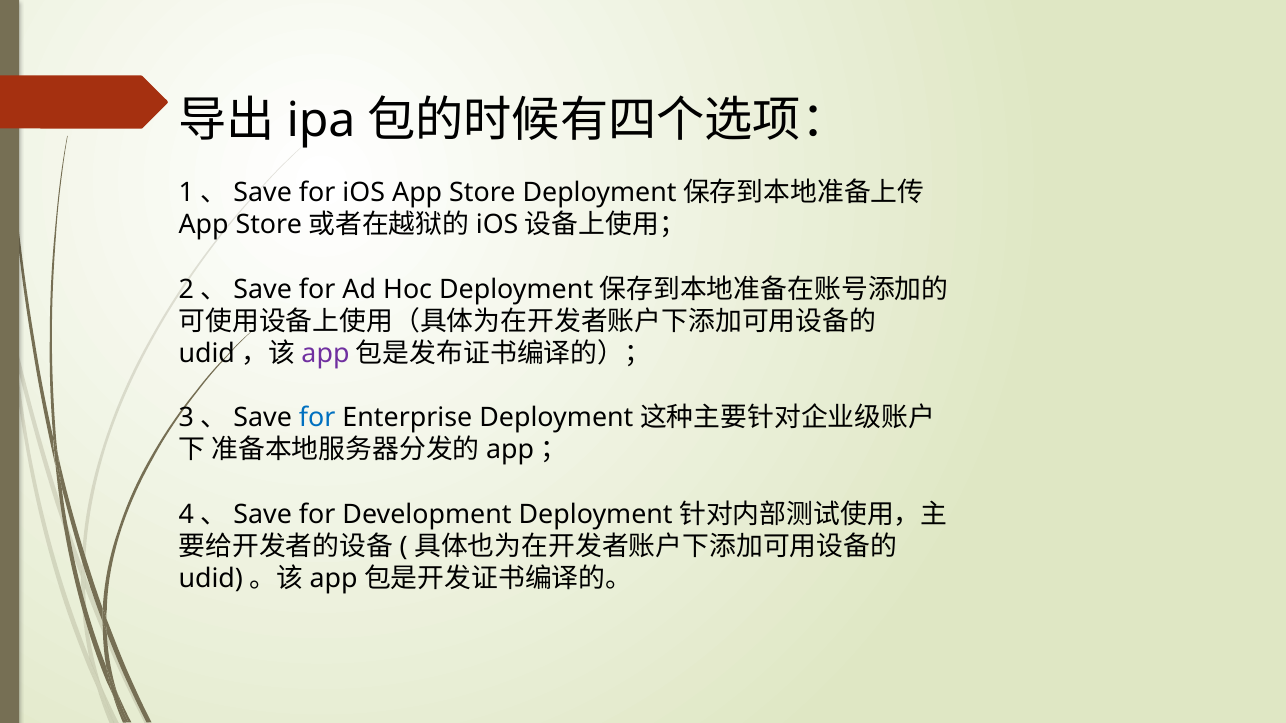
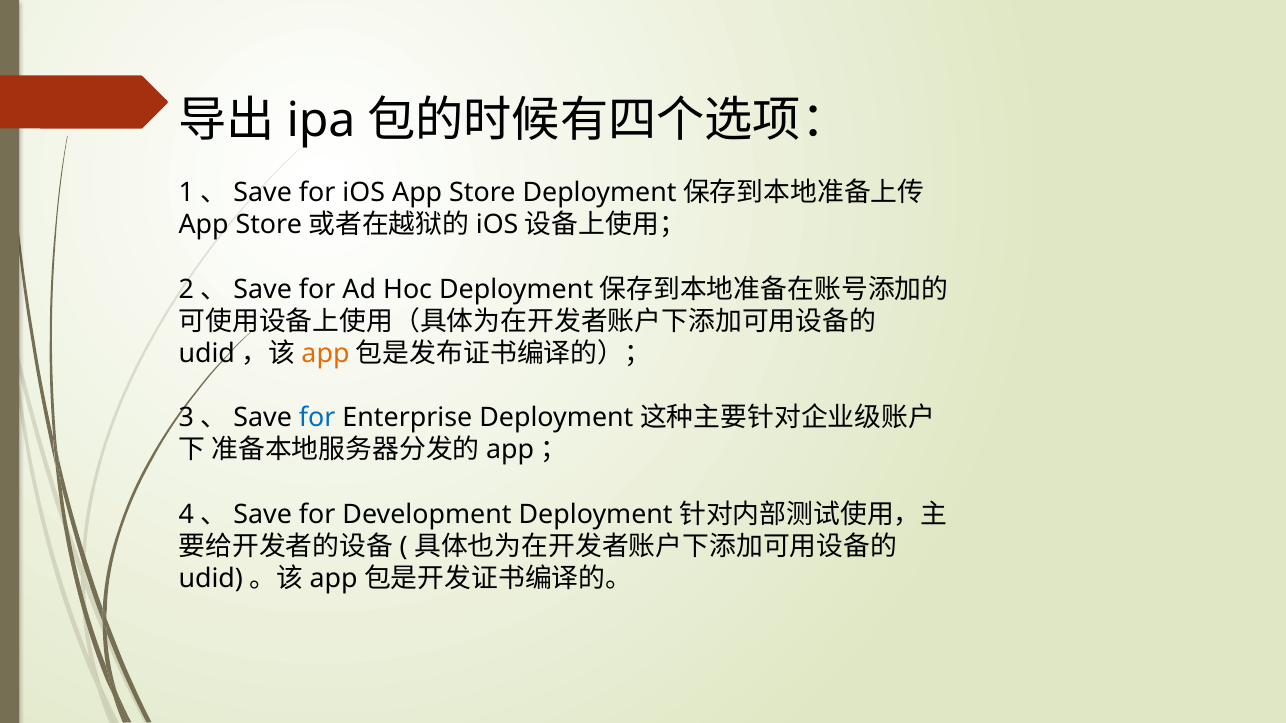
app colour: purple -> orange (325, 354)
